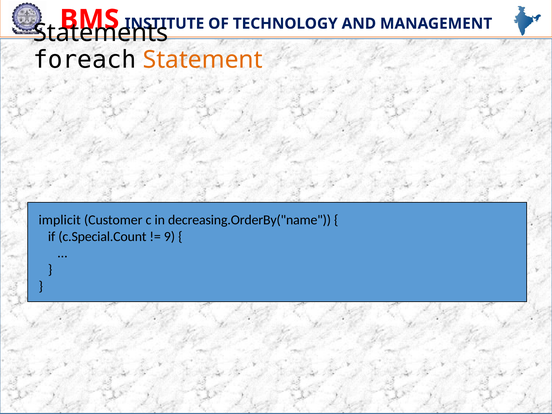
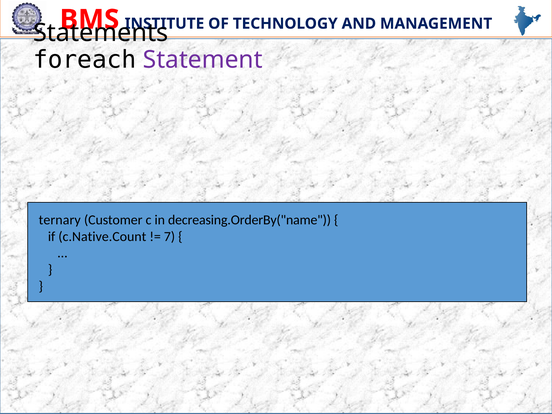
Statement colour: orange -> purple (203, 60)
implicit: implicit -> ternary (60, 220)
c.Special.Count: c.Special.Count -> c.Native.Count (102, 236)
9: 9 -> 7 (169, 236)
